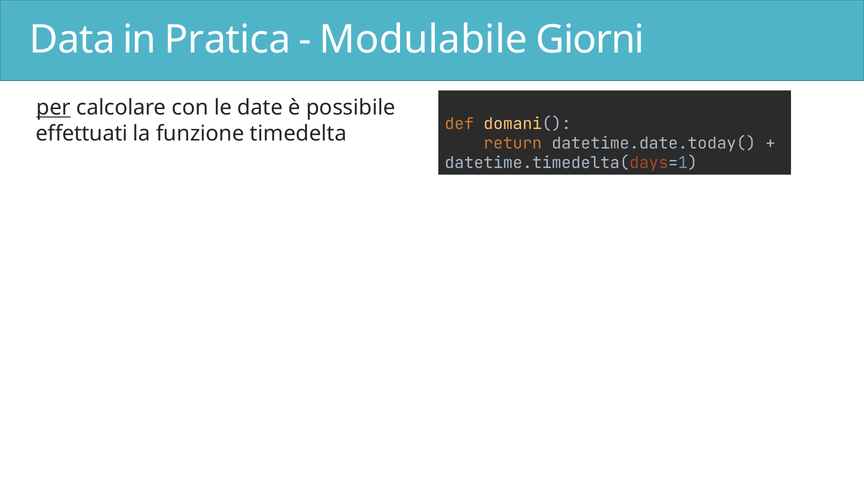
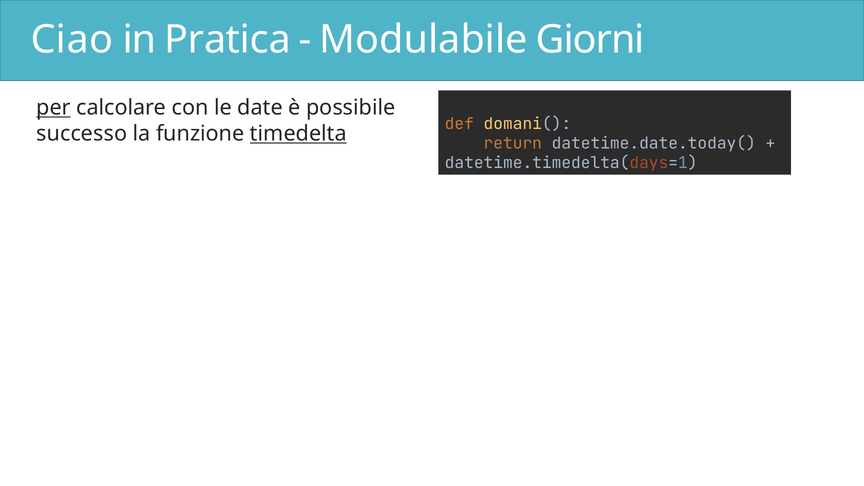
Data: Data -> Ciao (72, 40)
effettuati: effettuati -> successo (82, 134)
timedelta underline: none -> present (298, 134)
